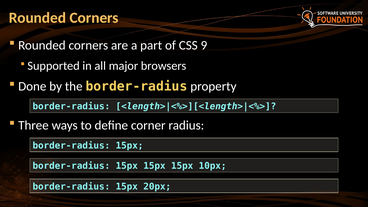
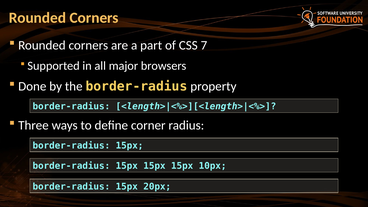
9: 9 -> 7 (204, 45)
